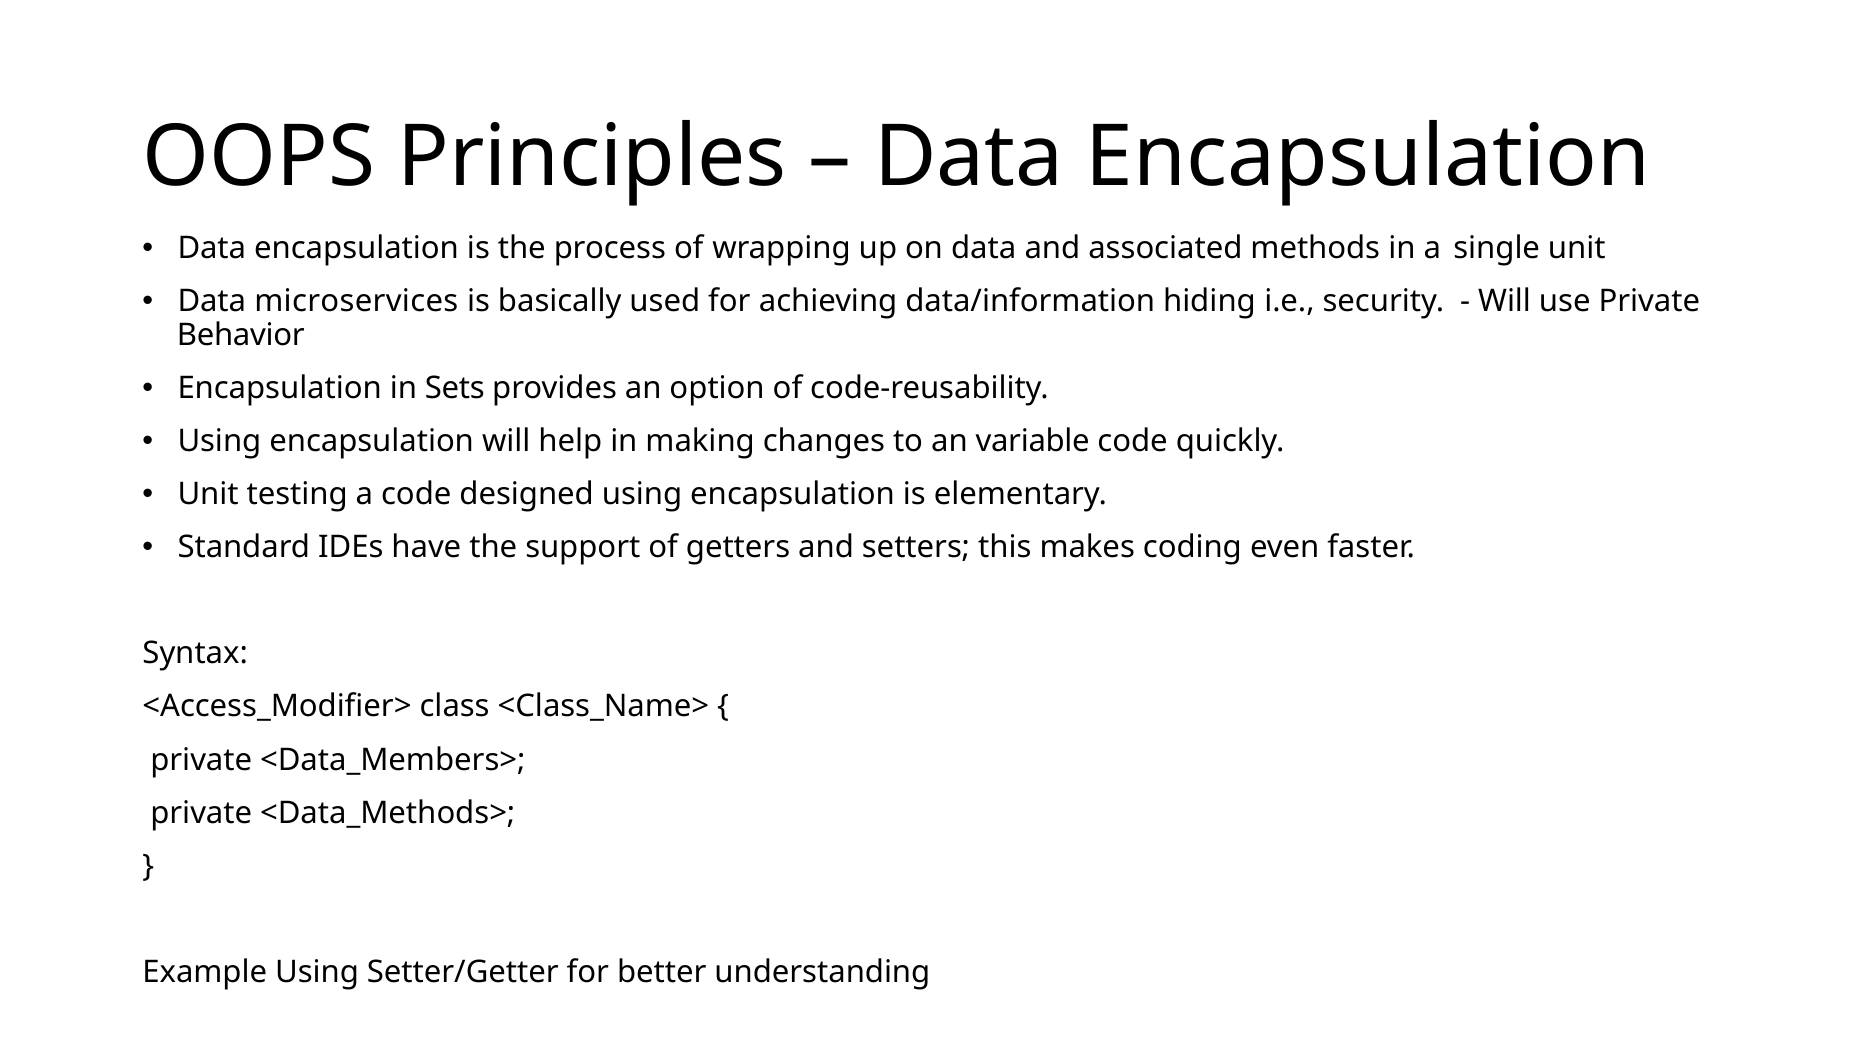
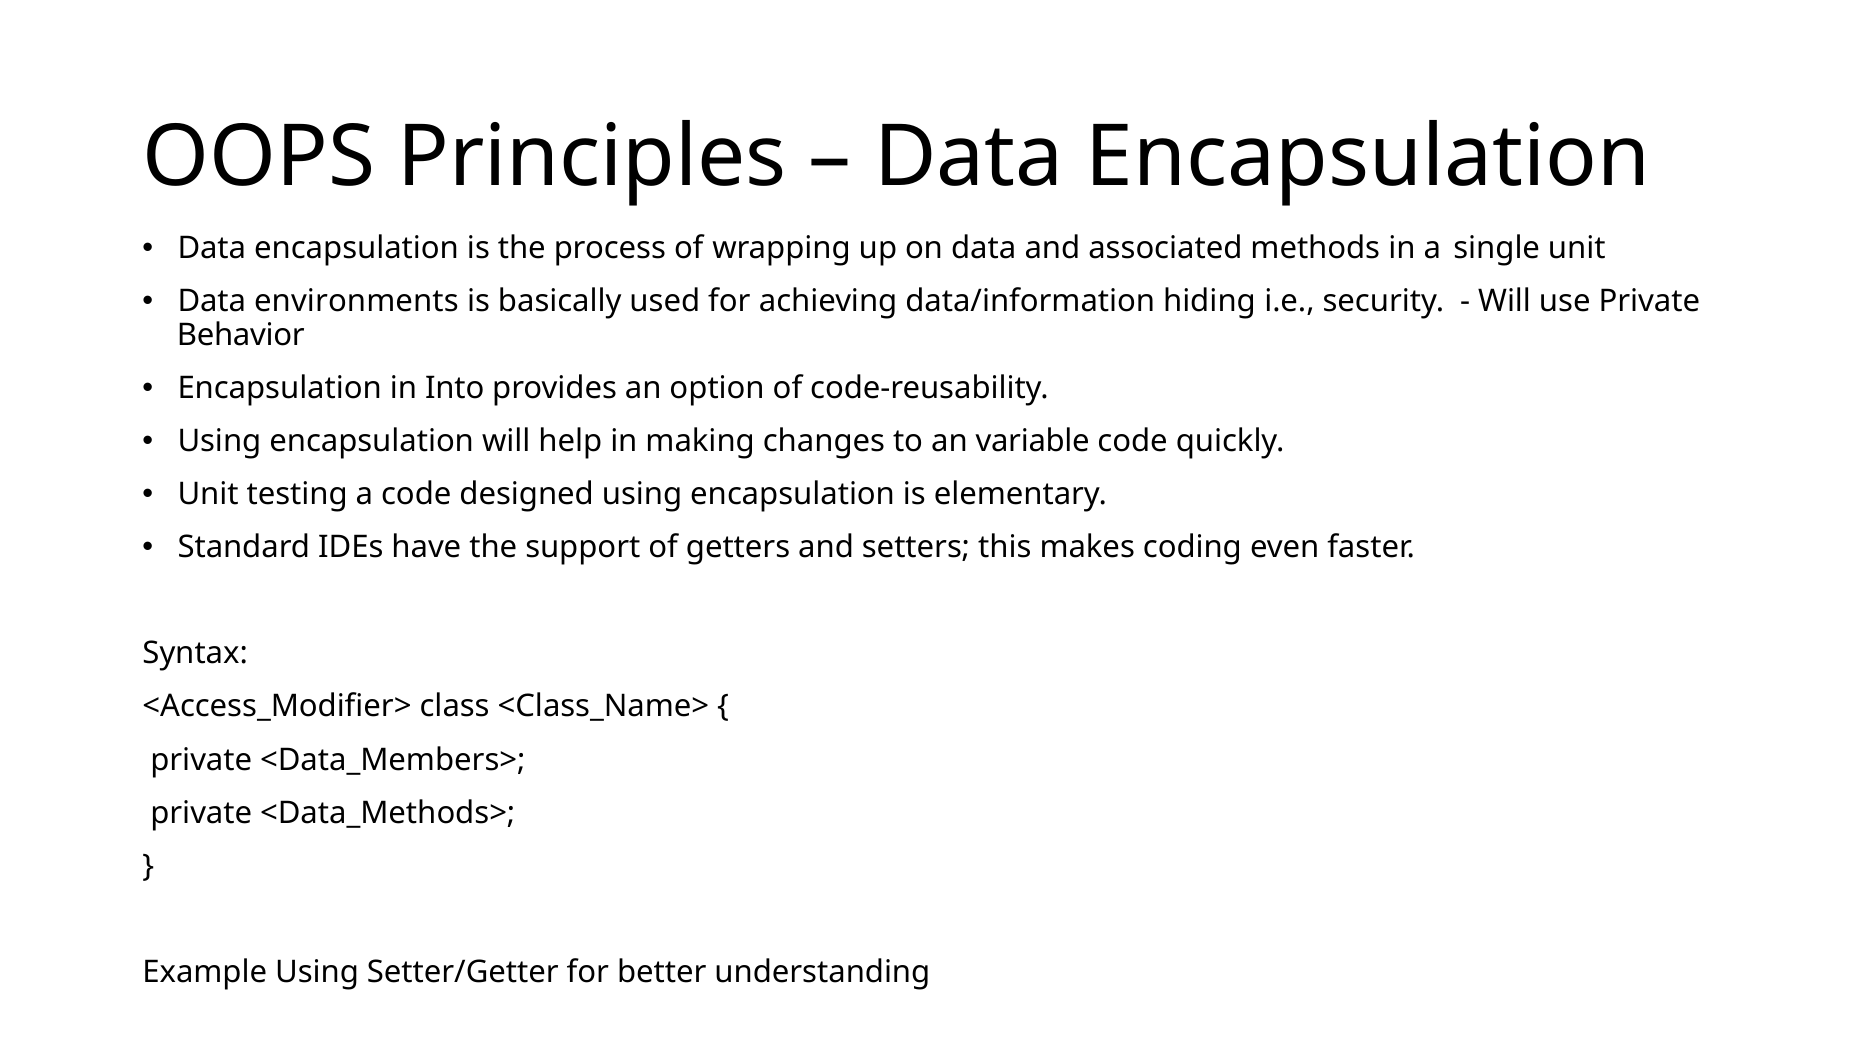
microservices: microservices -> environments (356, 302)
Sets: Sets -> Into (455, 388)
